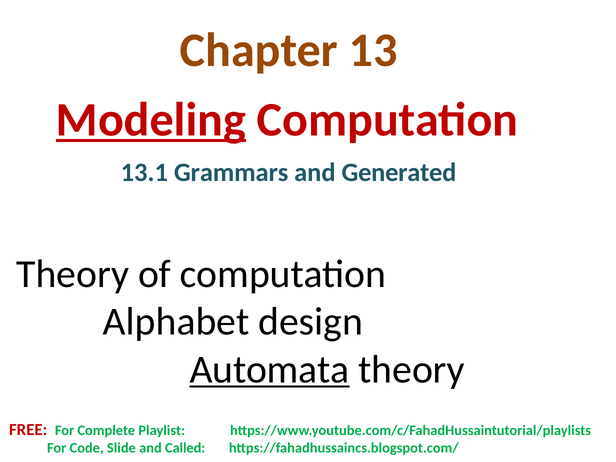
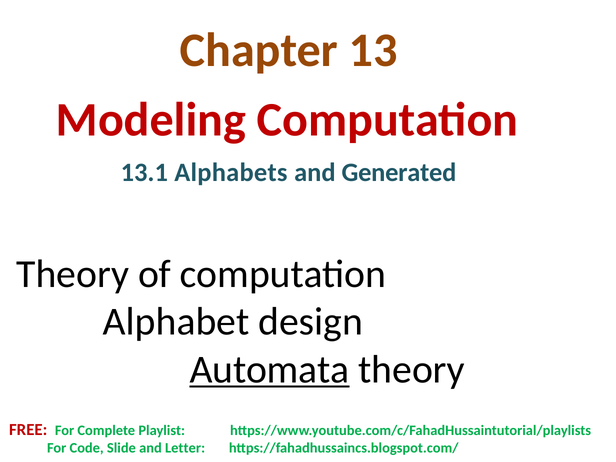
Modeling underline: present -> none (151, 120)
Grammars: Grammars -> Alphabets (231, 173)
Called: Called -> Letter (185, 448)
